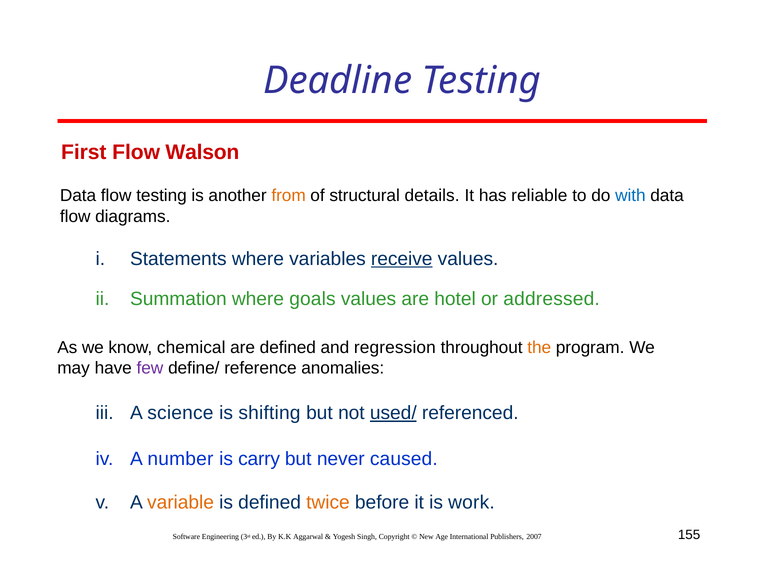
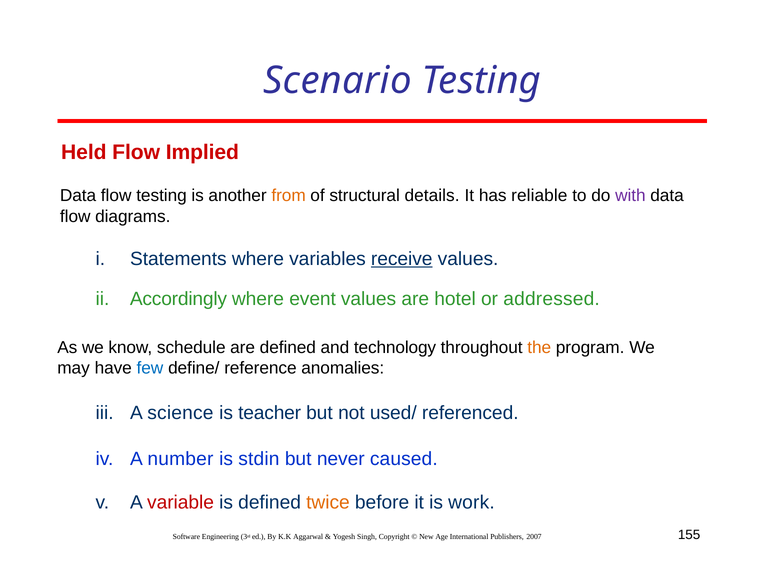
Deadline: Deadline -> Scenario (338, 81)
First: First -> Held (84, 152)
Walson: Walson -> Implied (202, 152)
with colour: blue -> purple (630, 196)
Summation: Summation -> Accordingly (178, 299)
goals: goals -> event (313, 299)
chemical: chemical -> schedule (191, 348)
regression: regression -> technology (395, 348)
few colour: purple -> blue (150, 369)
shifting: shifting -> teacher (270, 413)
used/ underline: present -> none (393, 413)
carry: carry -> stdin (259, 459)
variable colour: orange -> red (181, 503)
